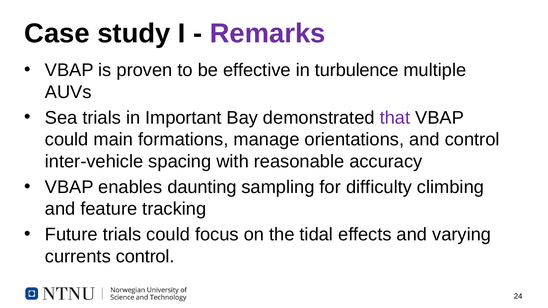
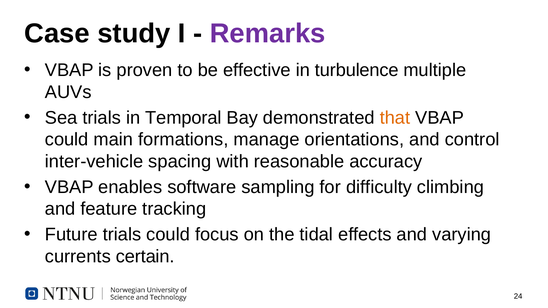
Important: Important -> Temporal (183, 118)
that colour: purple -> orange (395, 118)
daunting: daunting -> software (202, 187)
currents control: control -> certain (145, 257)
